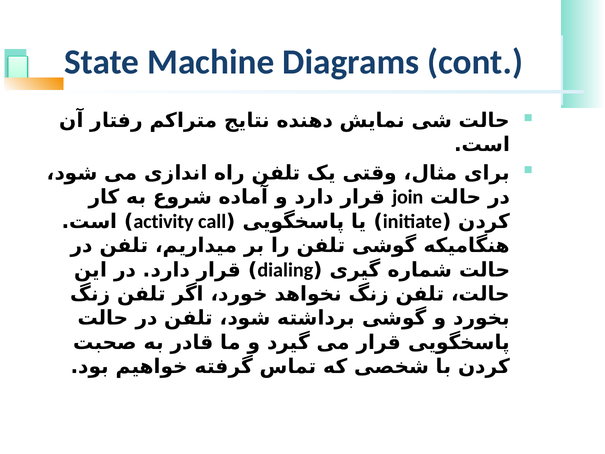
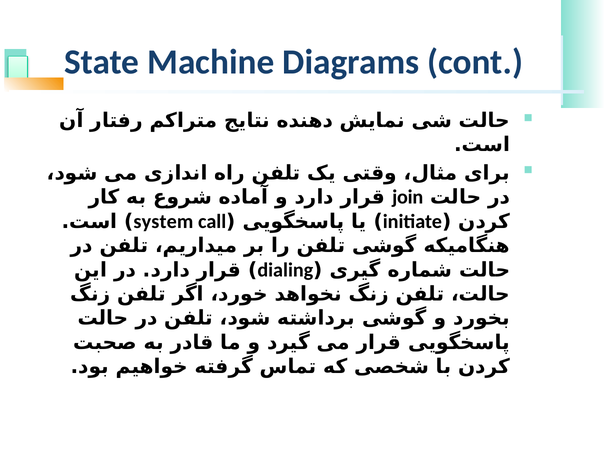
activity: activity -> system (163, 221)
